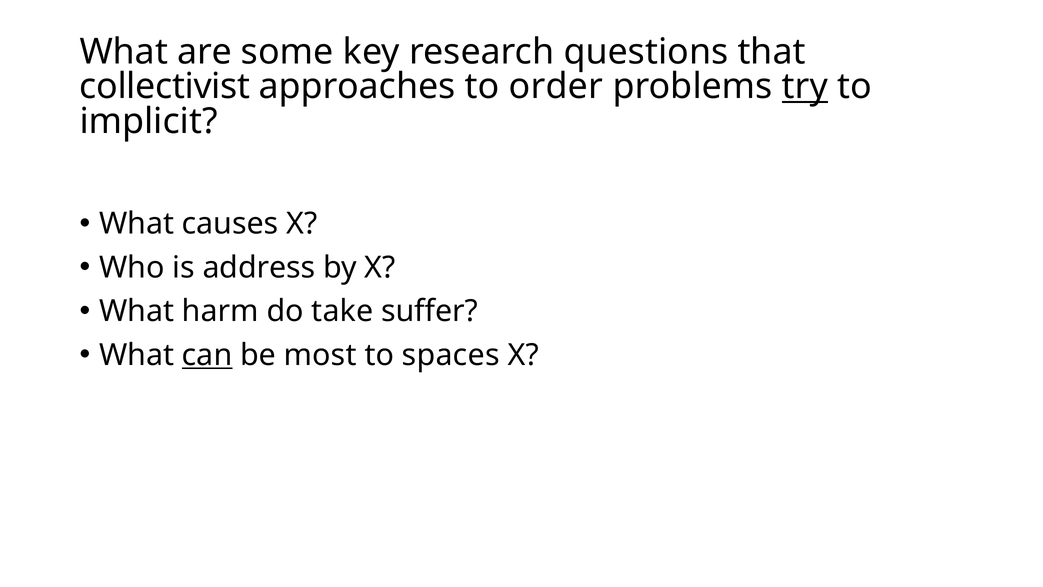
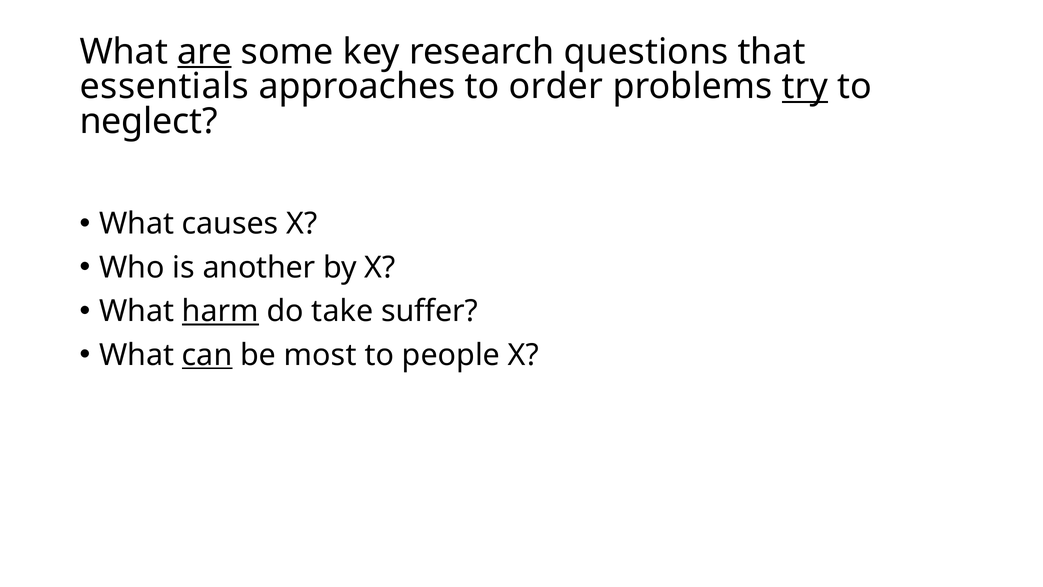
are underline: none -> present (205, 52)
collectivist: collectivist -> essentials (164, 87)
implicit: implicit -> neglect (149, 121)
address: address -> another (259, 267)
harm underline: none -> present (220, 311)
spaces: spaces -> people (451, 355)
